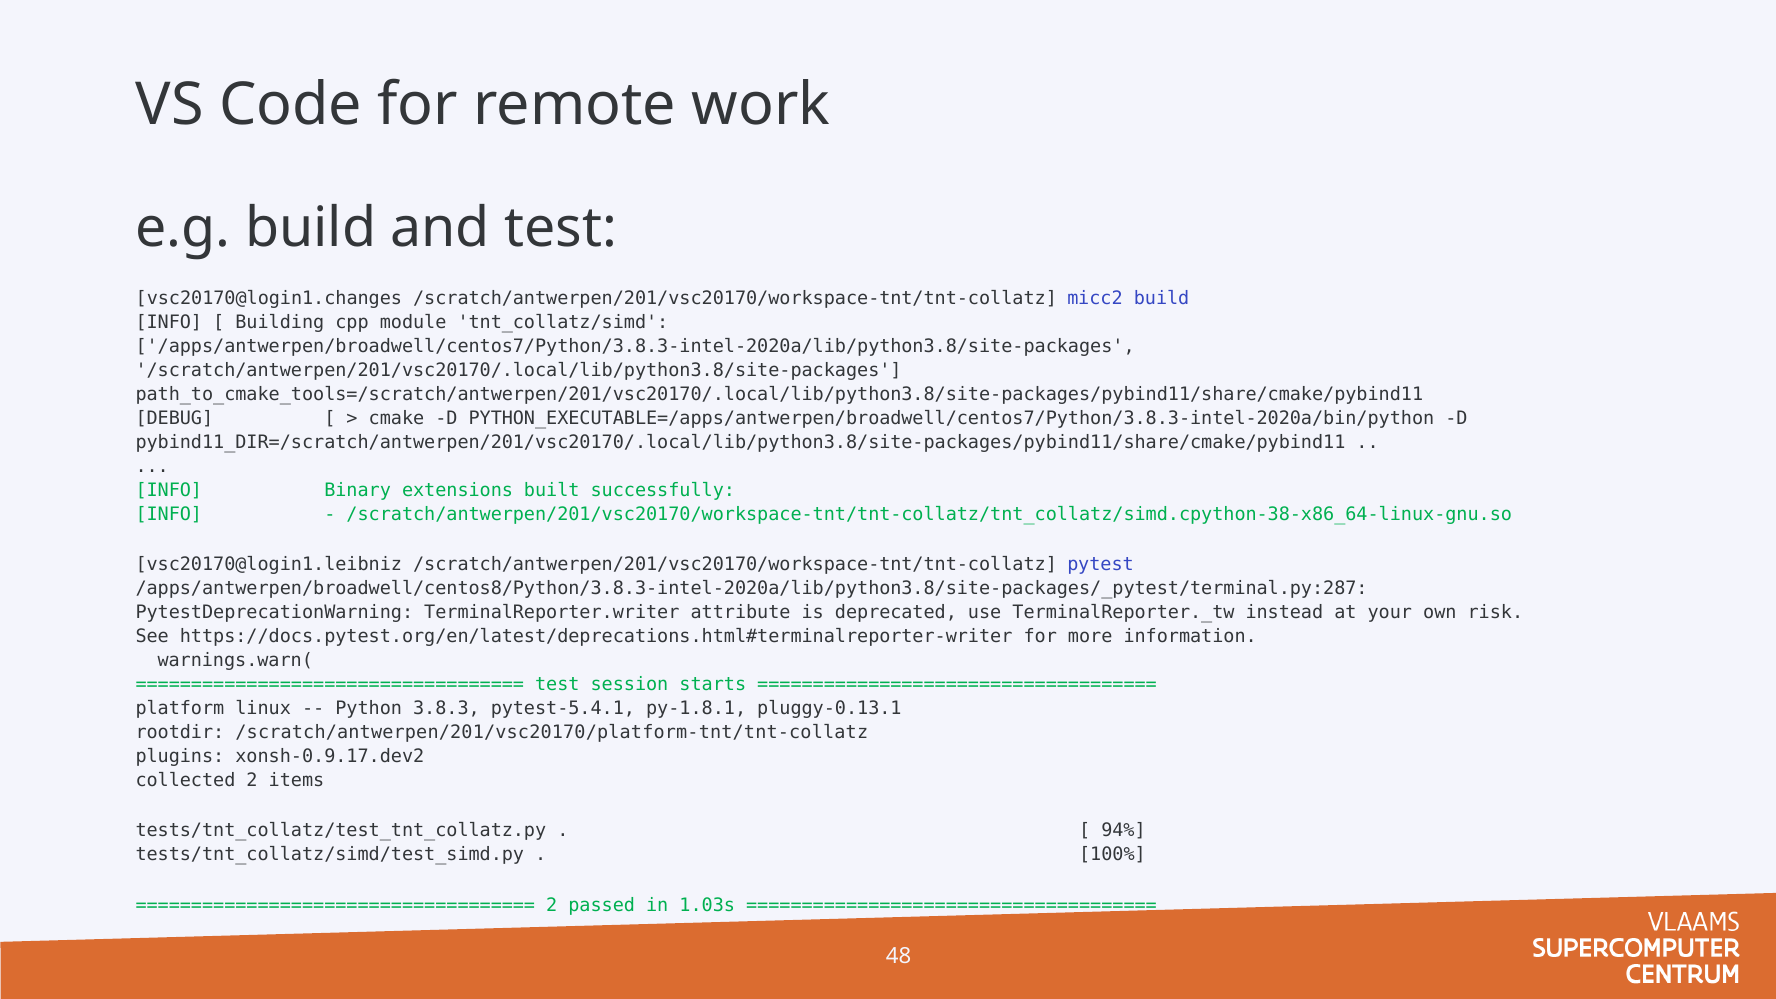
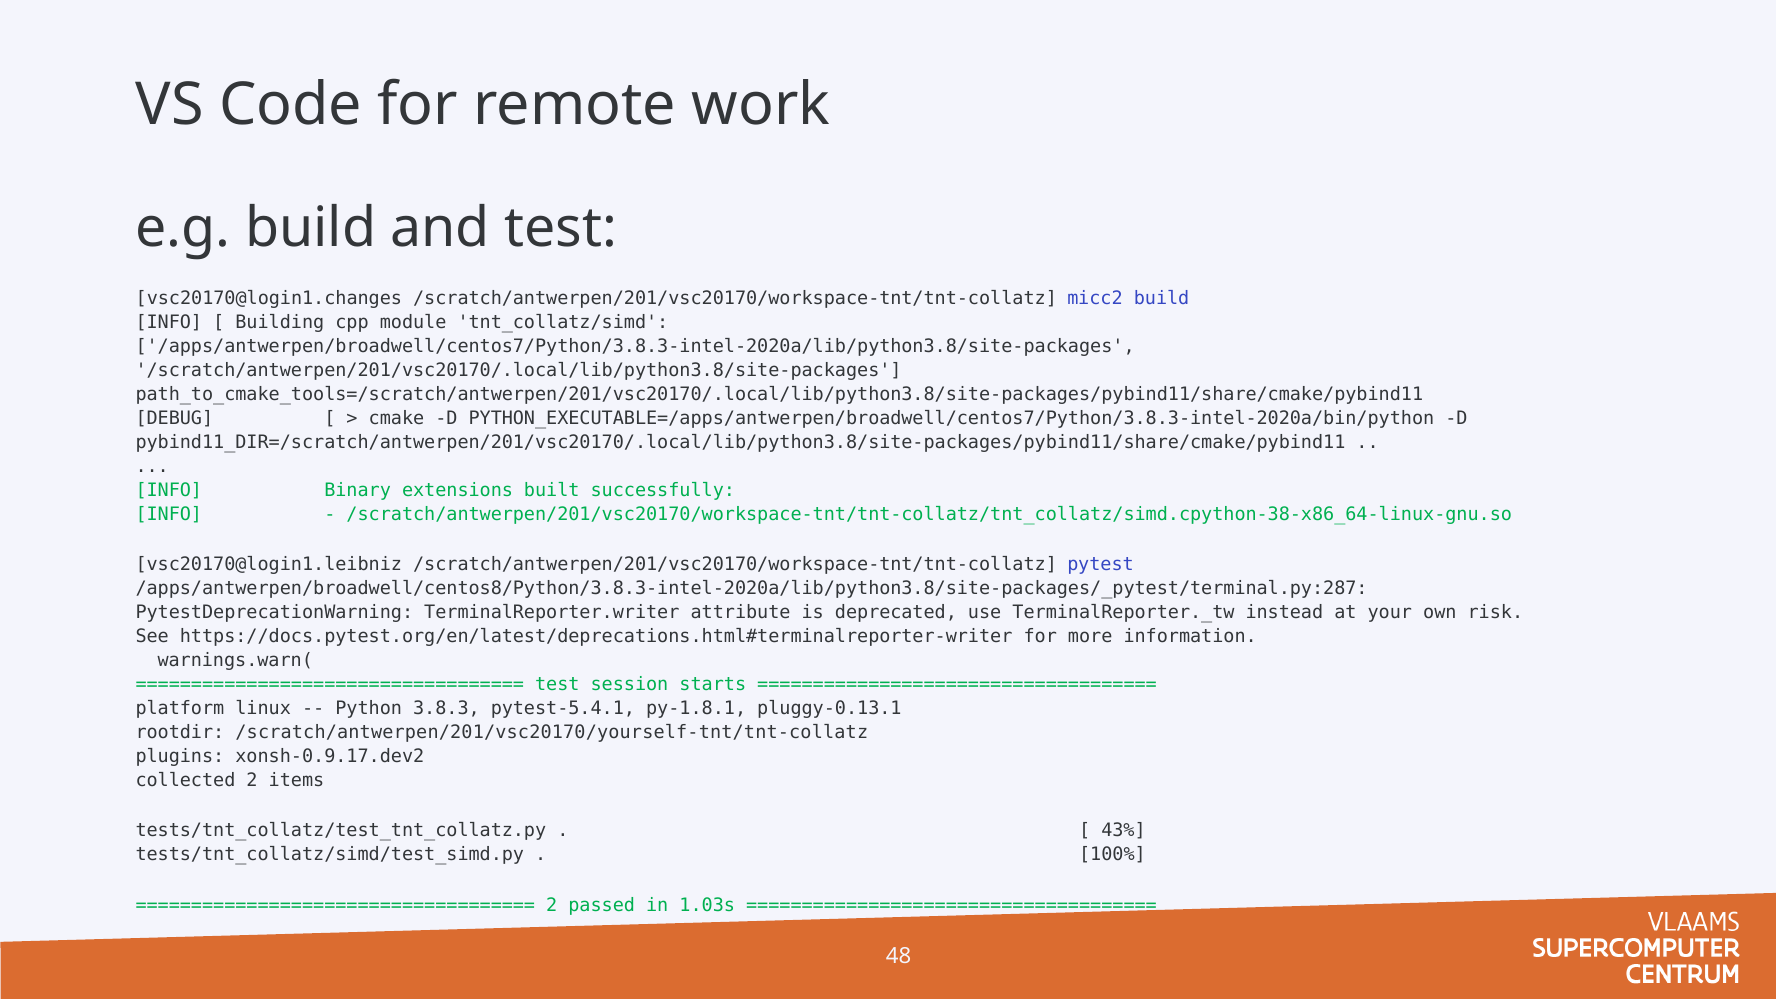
/scratch/antwerpen/201/vsc20170/platform-tnt/tnt-collatz: /scratch/antwerpen/201/vsc20170/platform-tnt/tnt-collatz -> /scratch/antwerpen/201/vsc20170/yourself-tnt/tnt-collatz (552, 732)
94%: 94% -> 43% (1124, 831)
